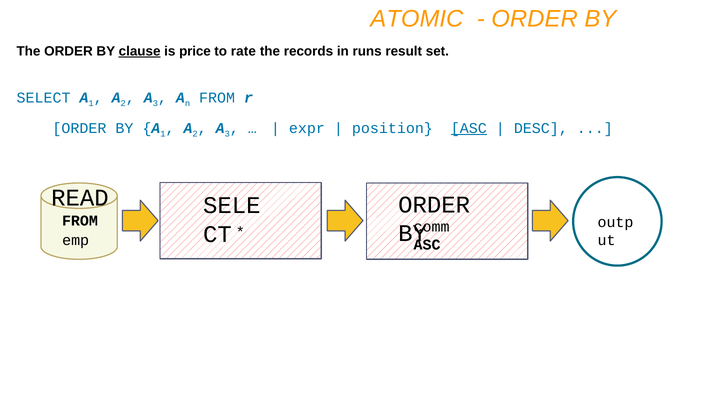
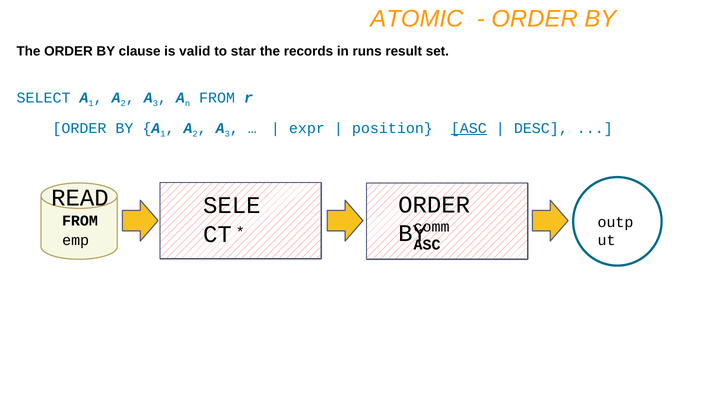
clause underline: present -> none (140, 51)
price: price -> valid (195, 51)
rate: rate -> star (243, 51)
